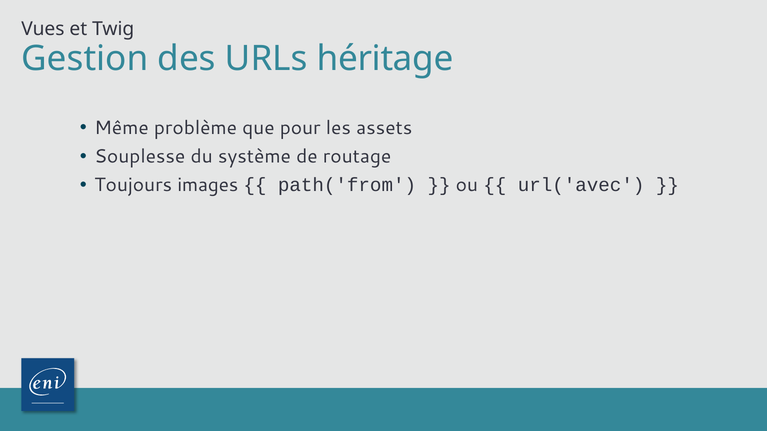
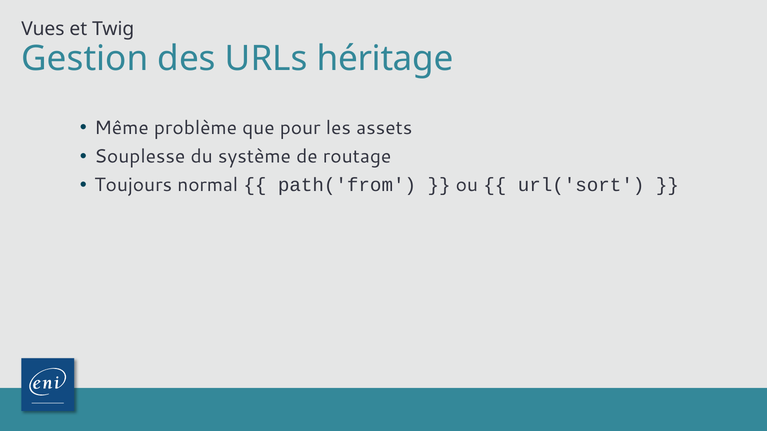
images: images -> normal (208, 185)
url('avec: url('avec -> url('sort (581, 185)
